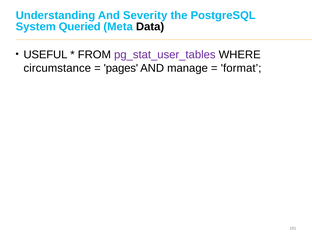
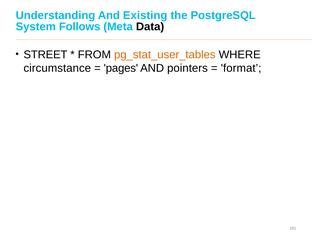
Severity: Severity -> Existing (145, 15)
Queried: Queried -> Follows (80, 27)
USEFUL: USEFUL -> STREET (45, 55)
pg_stat_user_tables colour: purple -> orange (165, 55)
manage: manage -> pointers (187, 68)
